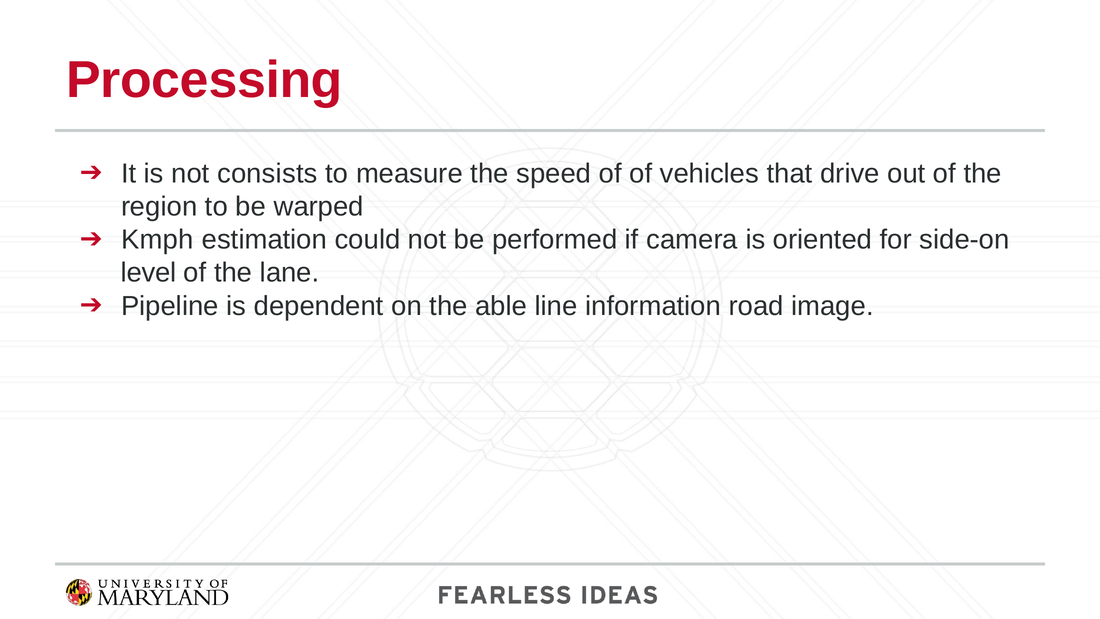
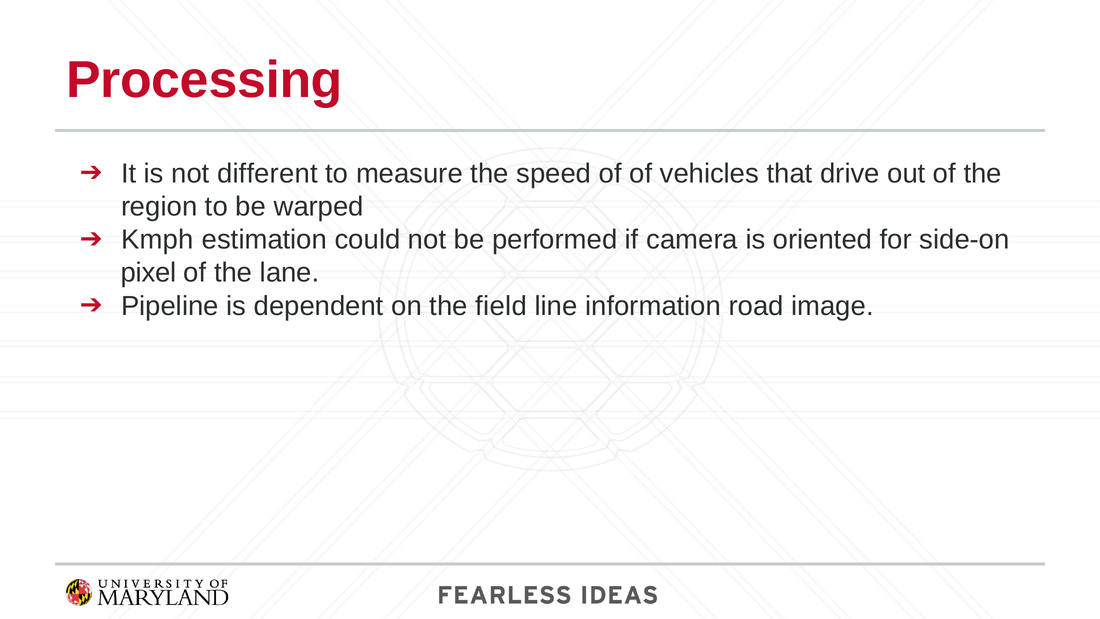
consists: consists -> different (267, 174)
level: level -> pixel (149, 273)
able: able -> field (501, 306)
